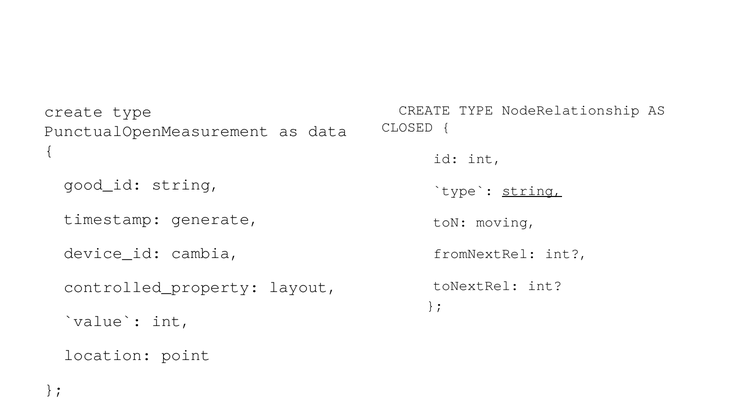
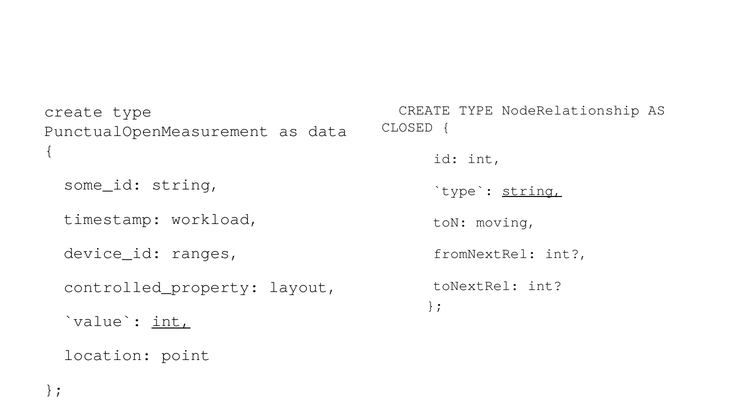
good_id: good_id -> some_id (103, 185)
generate: generate -> workload (215, 219)
cambia: cambia -> ranges (205, 253)
int underline: none -> present (171, 321)
